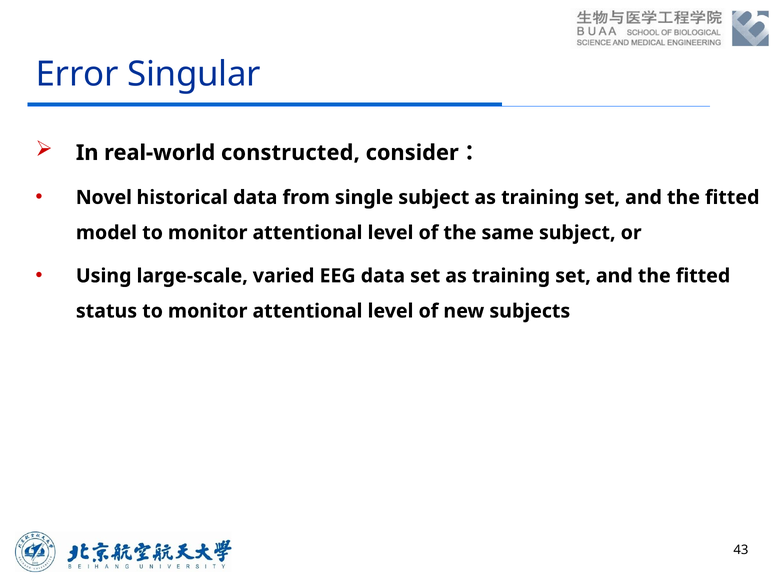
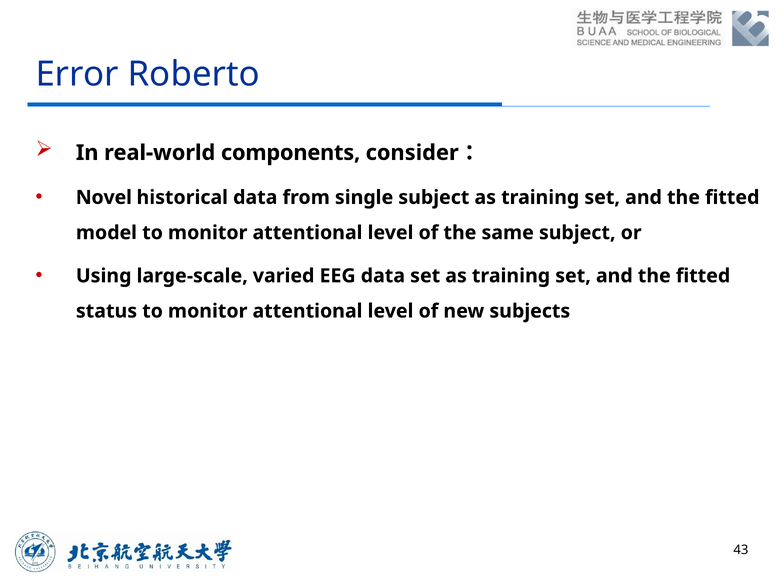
Singular: Singular -> Roberto (194, 74)
constructed: constructed -> components (291, 153)
